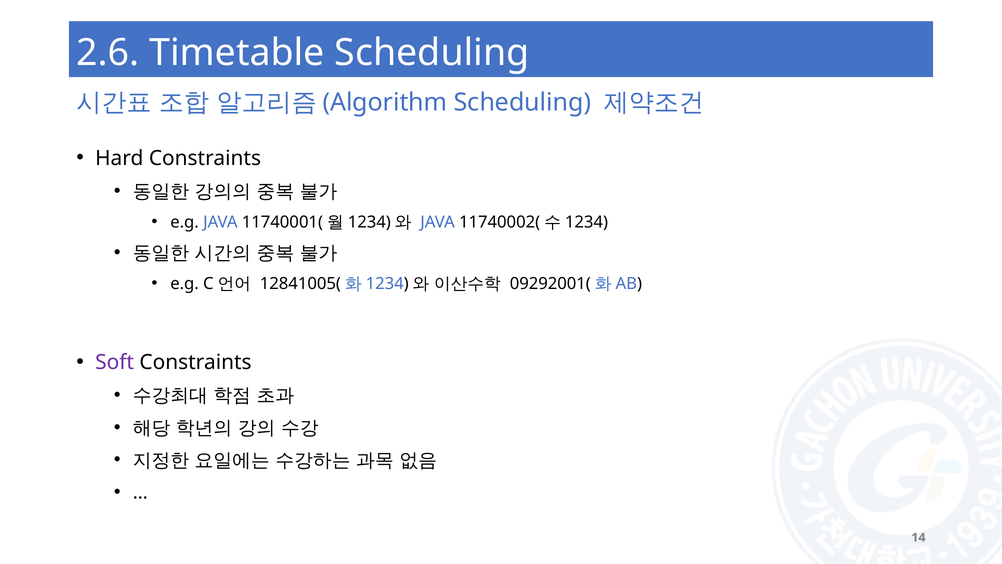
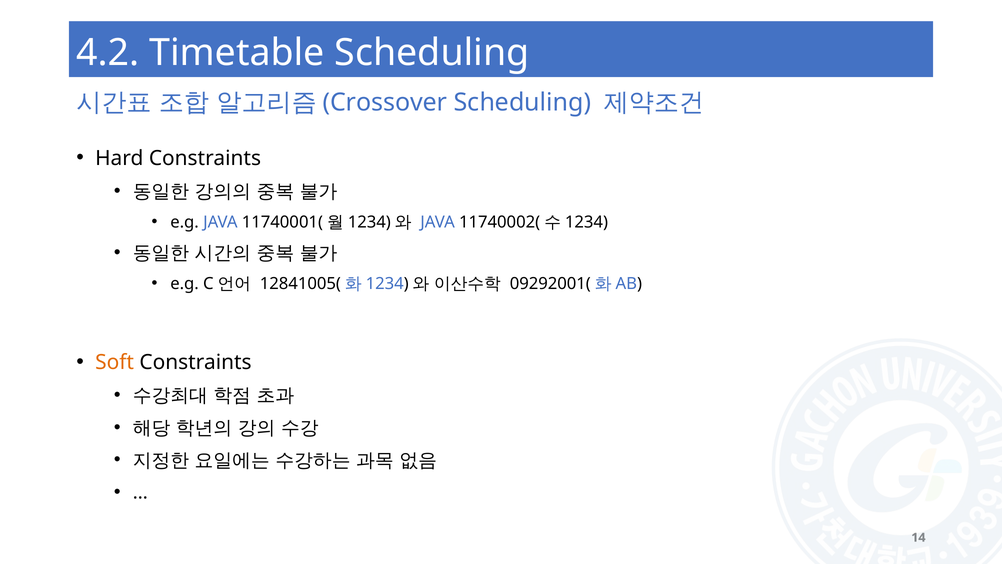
2.6: 2.6 -> 4.2 (108, 53)
Algorithm: Algorithm -> Crossover (385, 102)
Soft colour: purple -> orange (115, 362)
